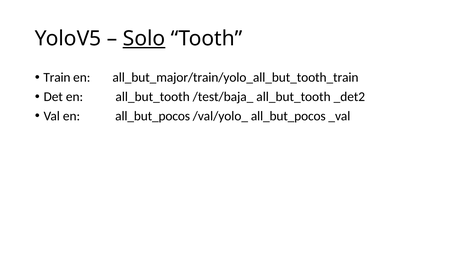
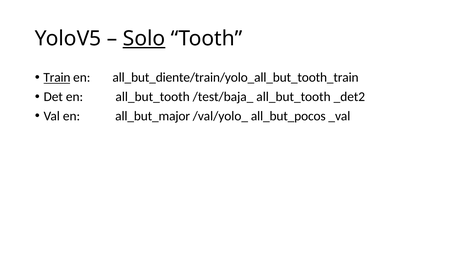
Train underline: none -> present (57, 78)
all_but_major/train/yolo_all_but_tooth_train: all_but_major/train/yolo_all_but_tooth_train -> all_but_diente/train/yolo_all_but_tooth_train (235, 78)
en all_but_pocos: all_but_pocos -> all_but_major (153, 116)
